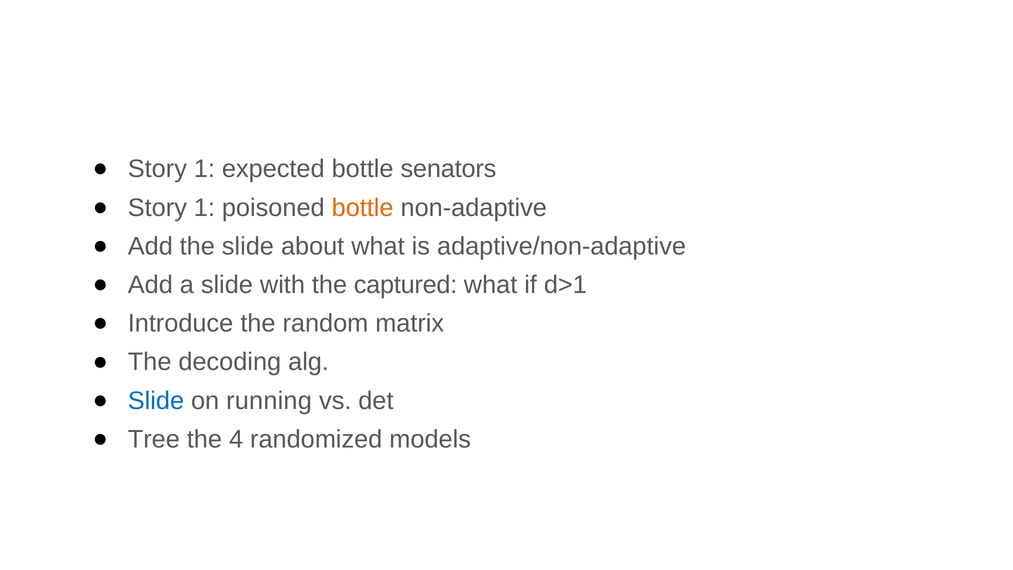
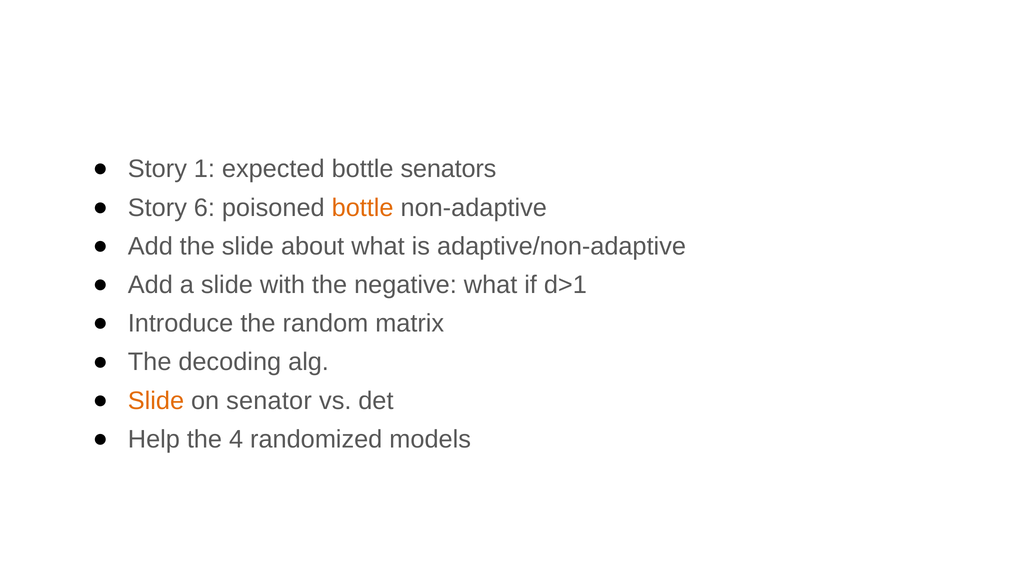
1: 1 -> 6 (204, 208)
captured: captured -> negative (405, 285)
Slide colour: blue -> orange (156, 401)
running: running -> senator (269, 401)
Tree: Tree -> Help (154, 439)
